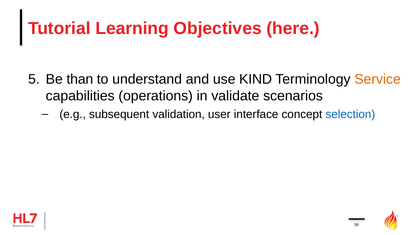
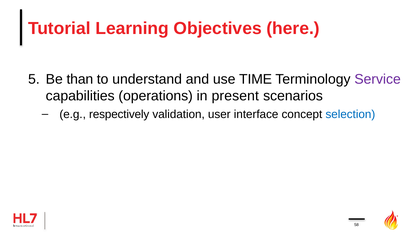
KIND: KIND -> TIME (256, 79)
Service colour: orange -> purple (378, 79)
validate: validate -> present (235, 96)
subsequent: subsequent -> respectively (119, 115)
